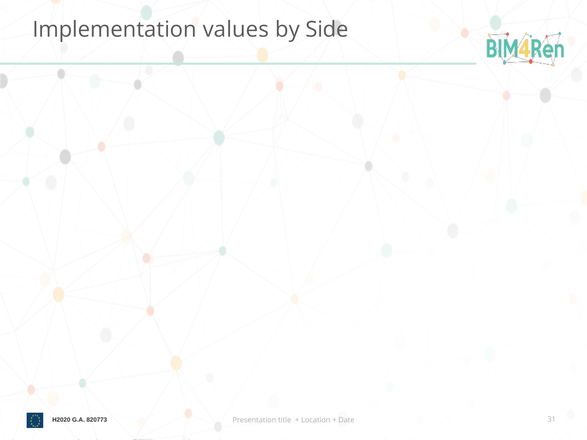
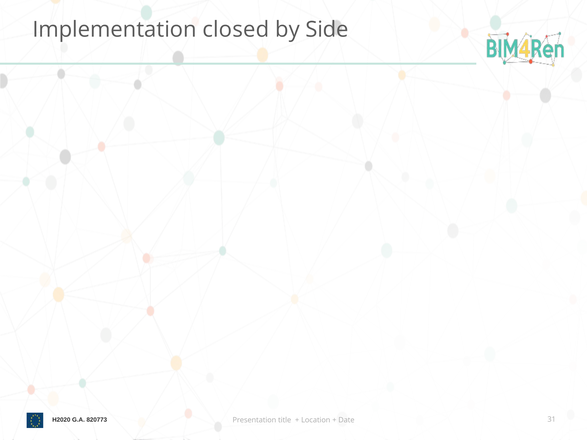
values: values -> closed (236, 30)
